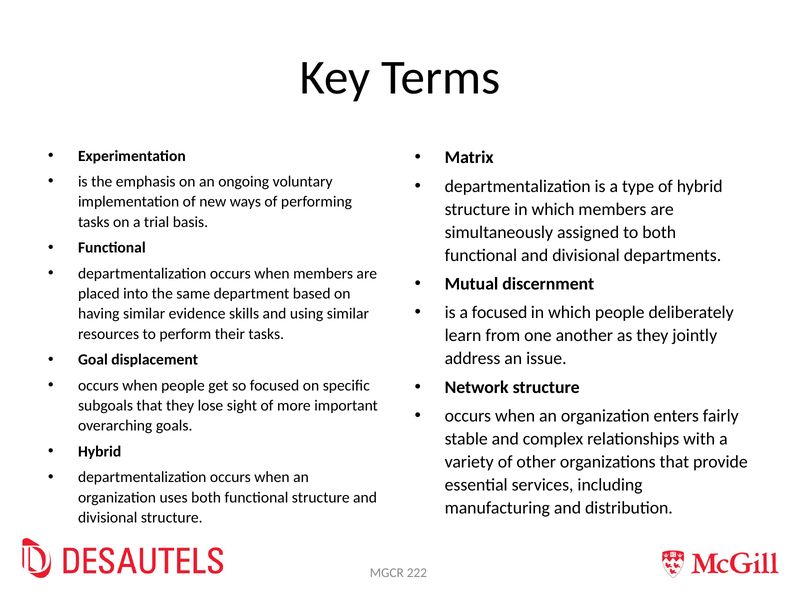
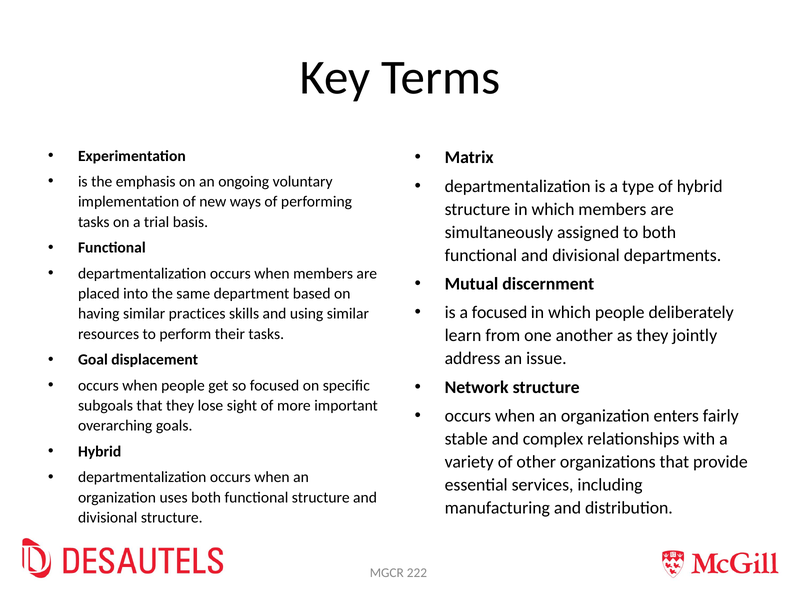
evidence: evidence -> practices (197, 314)
